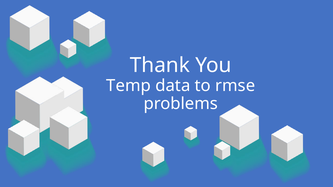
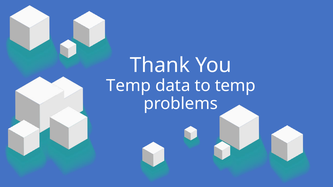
to rmse: rmse -> temp (235, 86)
